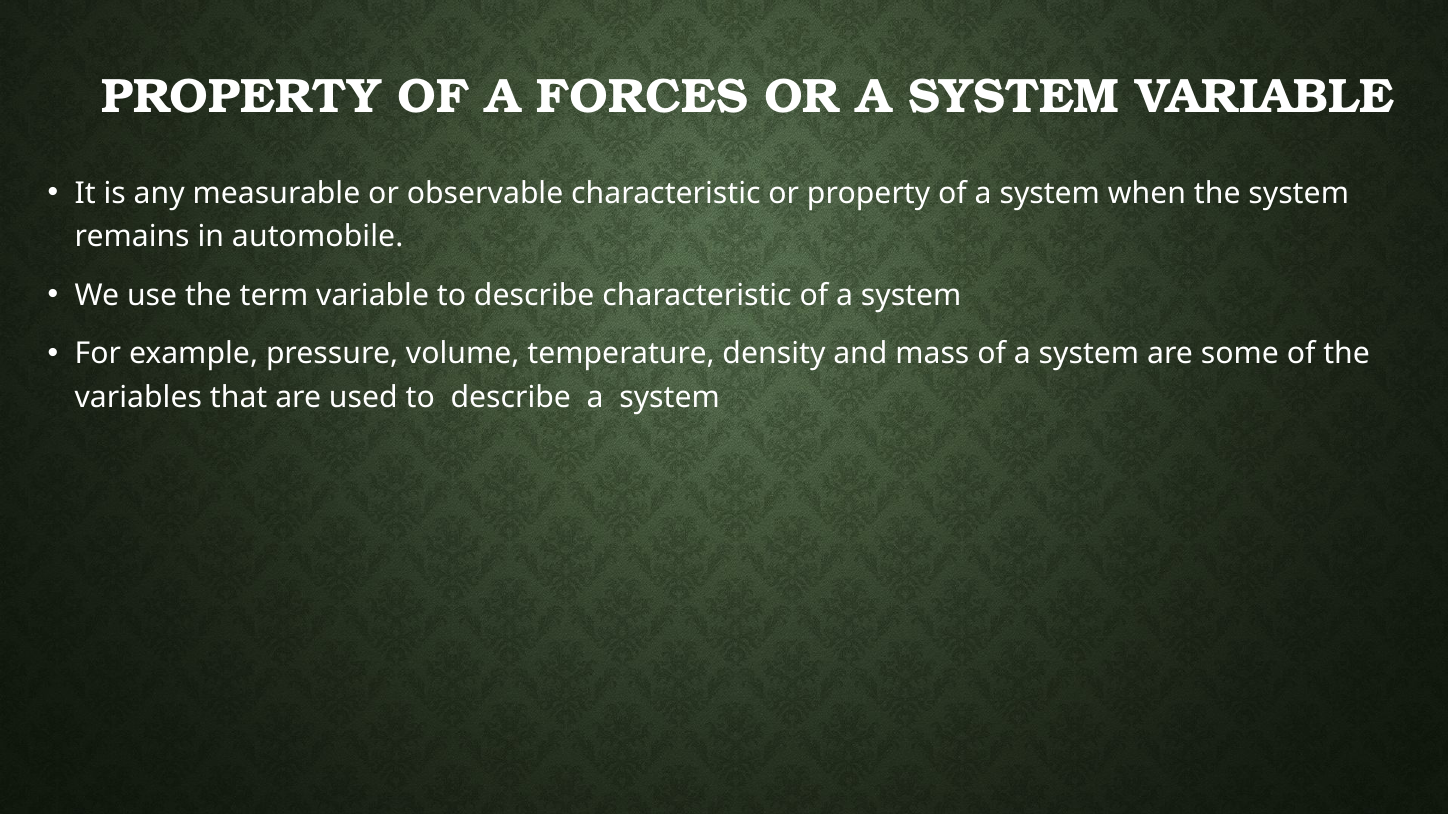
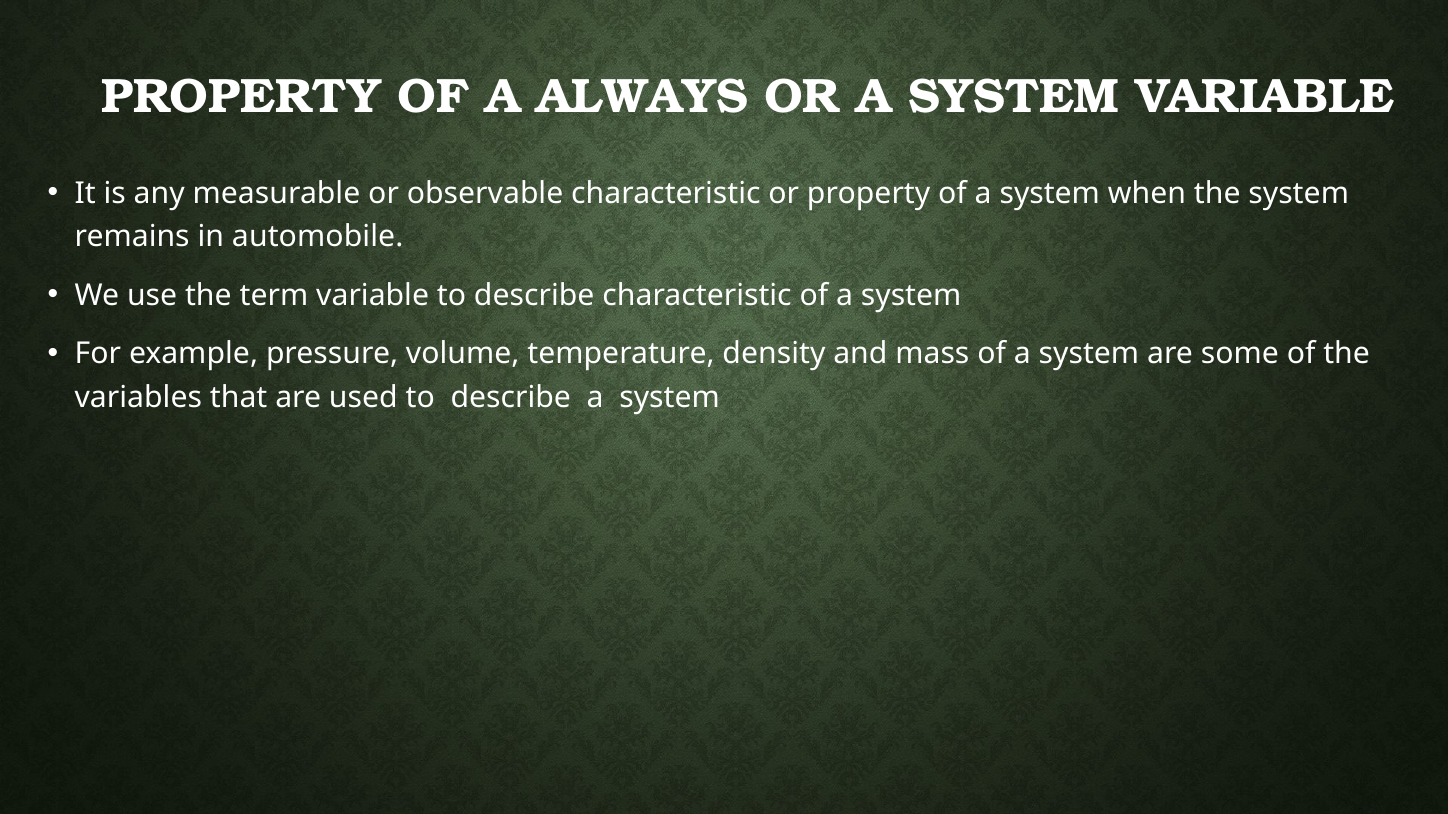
FORCES: FORCES -> ALWAYS (642, 97)
